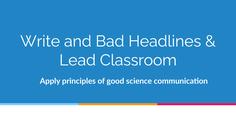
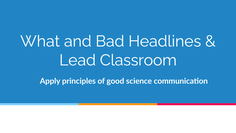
Write: Write -> What (40, 41)
